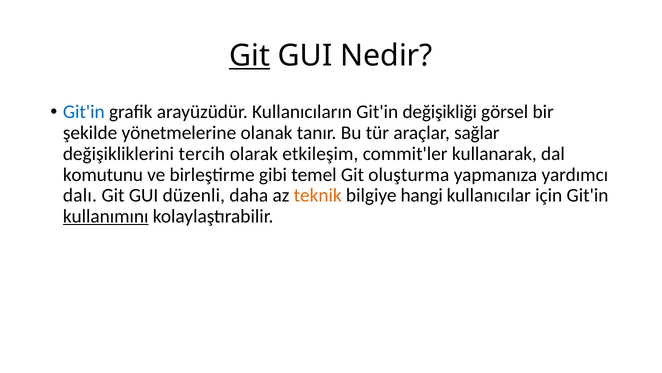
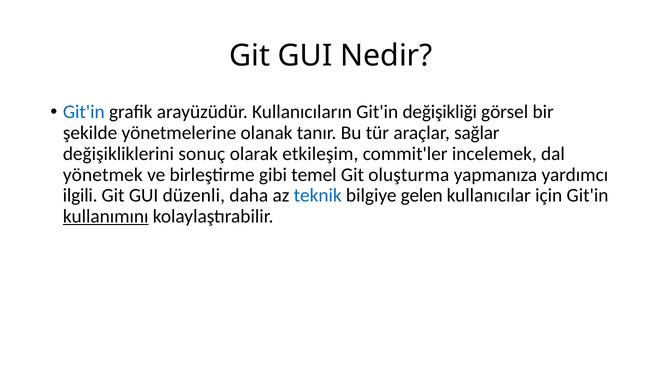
Git underline: present -> none (250, 56)
tercih: tercih -> sonuç (202, 154)
kullanarak: kullanarak -> incelemek (494, 154)
komutunu: komutunu -> yönetmek (103, 174)
dalı: dalı -> ilgili (80, 195)
teknik colour: orange -> blue (318, 195)
hangi: hangi -> gelen (422, 195)
